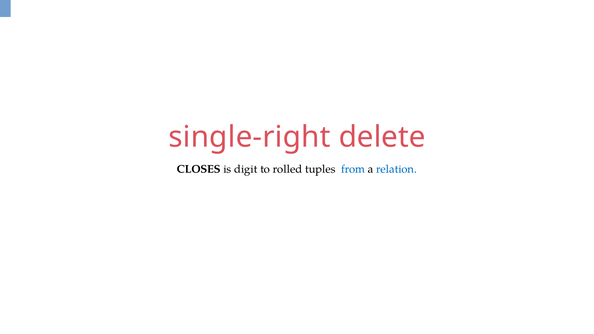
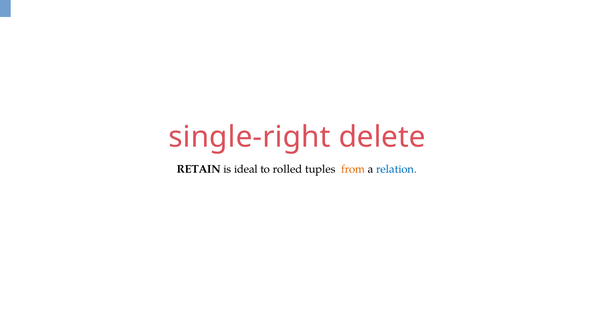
CLOSES: CLOSES -> RETAIN (199, 169)
digit: digit -> ideal (246, 169)
from colour: blue -> orange (353, 169)
